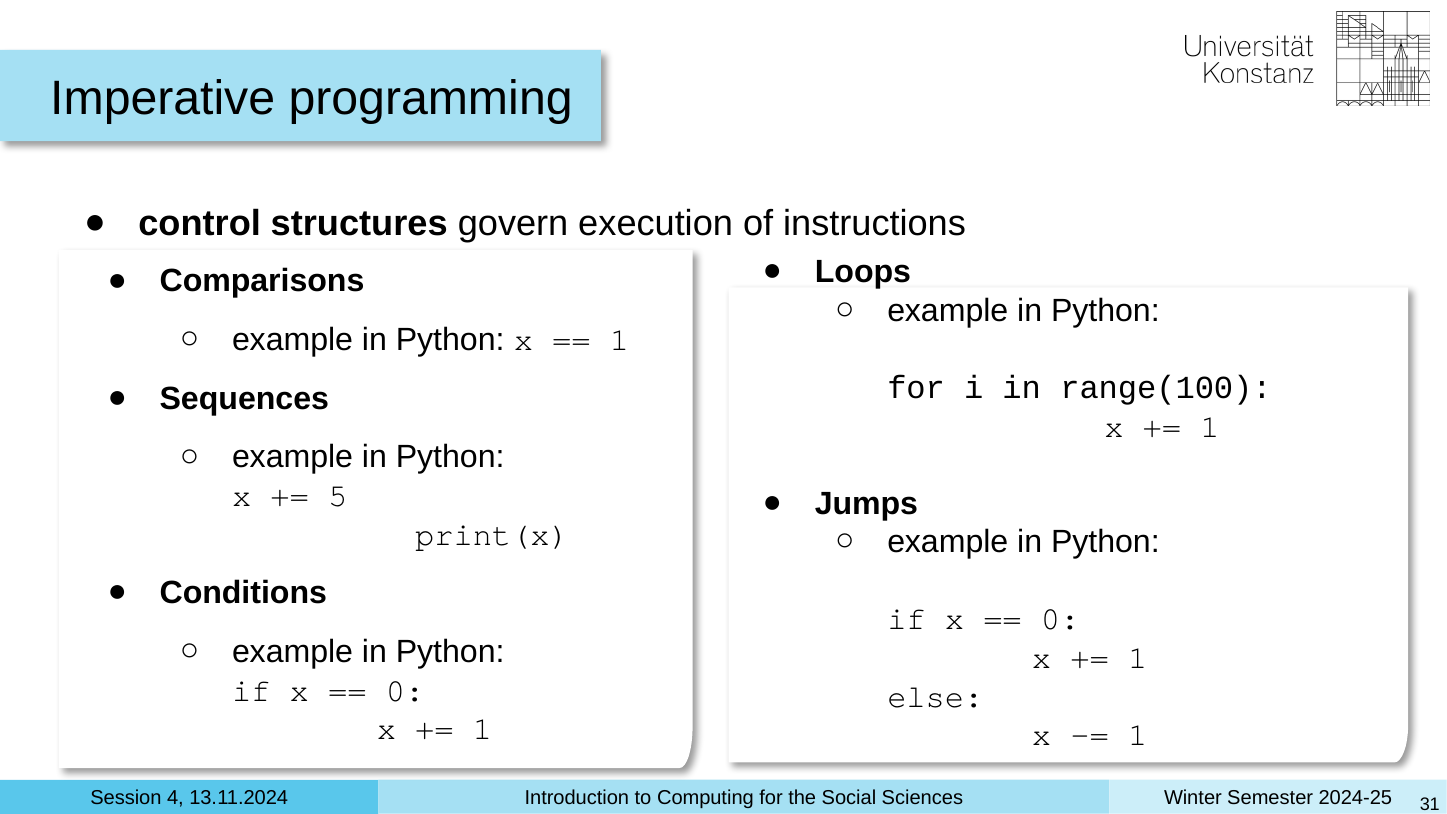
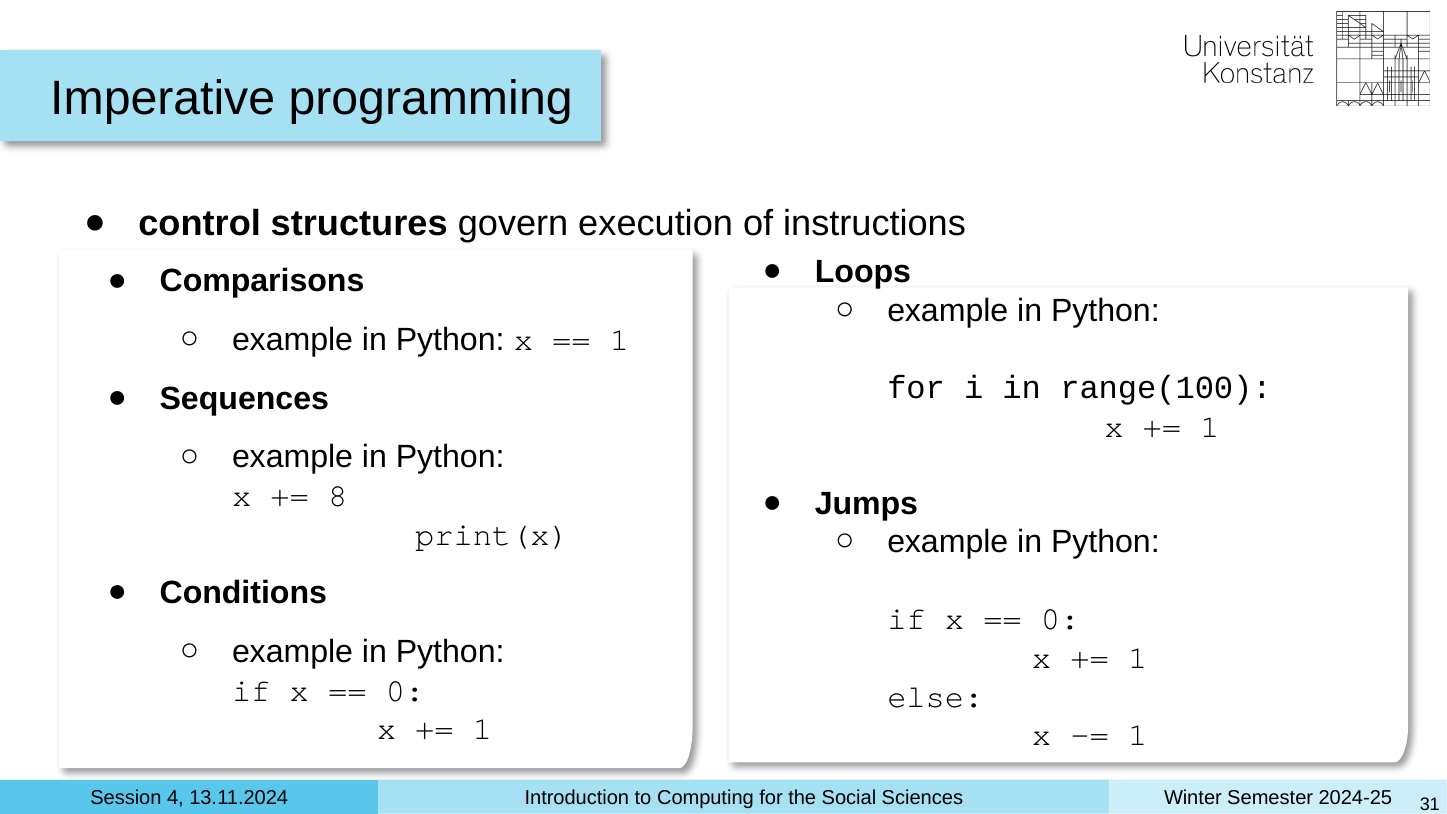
5: 5 -> 8 (338, 496)
